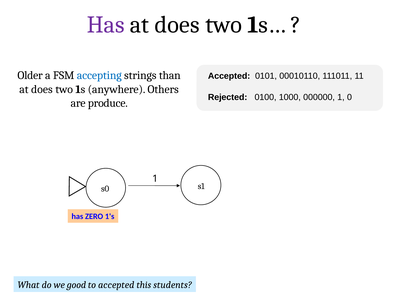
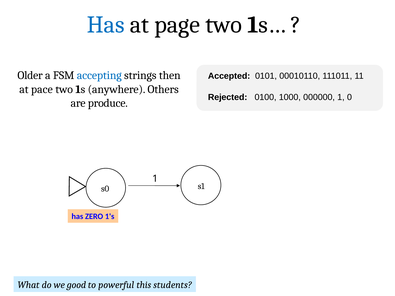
Has colour: purple -> blue (106, 25)
does: does -> page (177, 25)
than: than -> then (170, 75)
does: does -> pace (42, 89)
to accepted: accepted -> powerful (116, 285)
